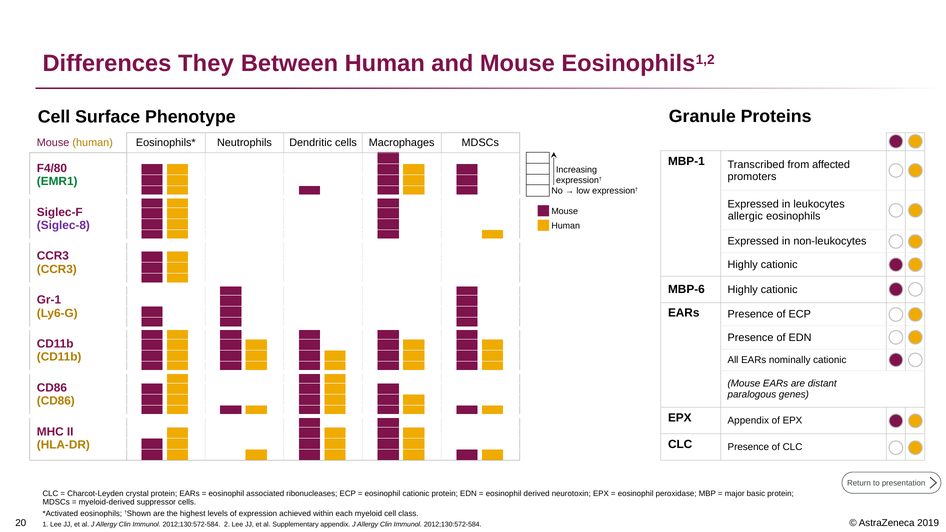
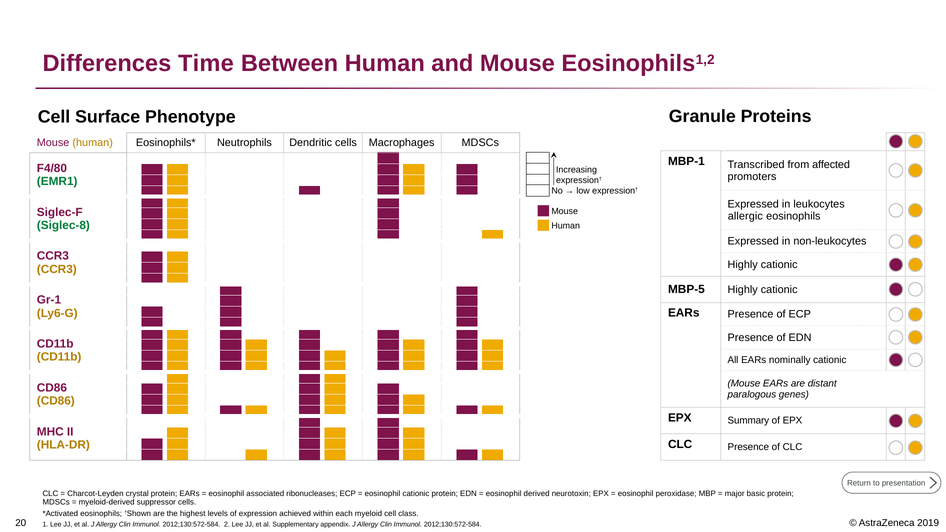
They: They -> Time (206, 63)
Siglec-8 colour: purple -> green (63, 225)
MBP-6: MBP-6 -> MBP-5 (686, 290)
EPX Appendix: Appendix -> Summary (748, 421)
